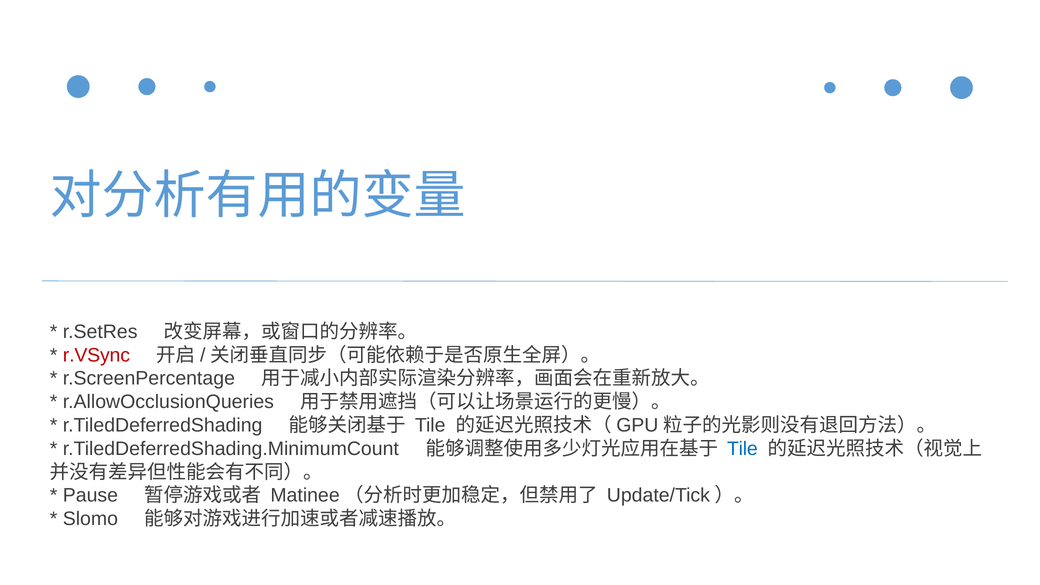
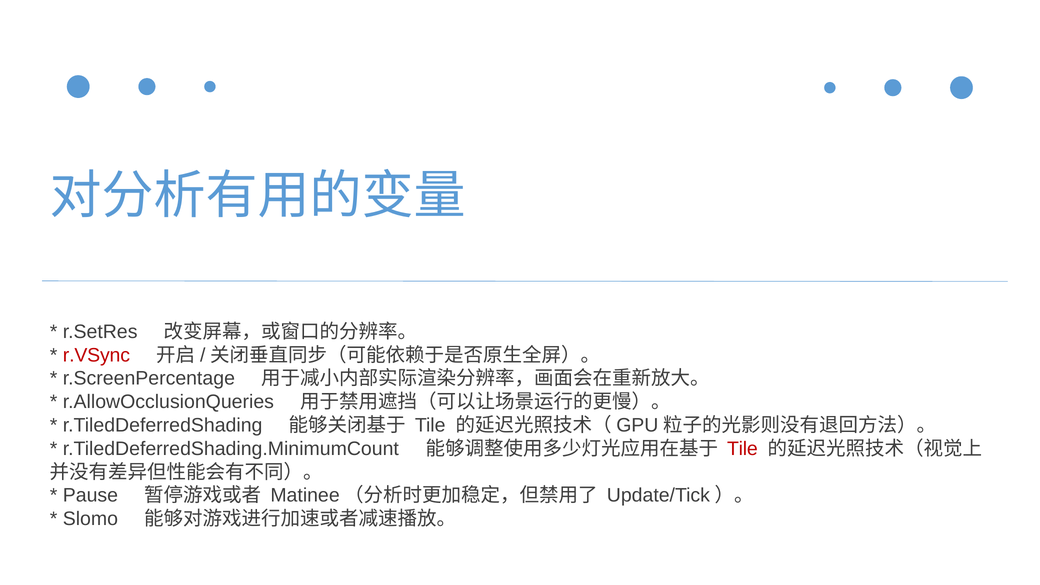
Tile colour: blue -> red (742, 449)
